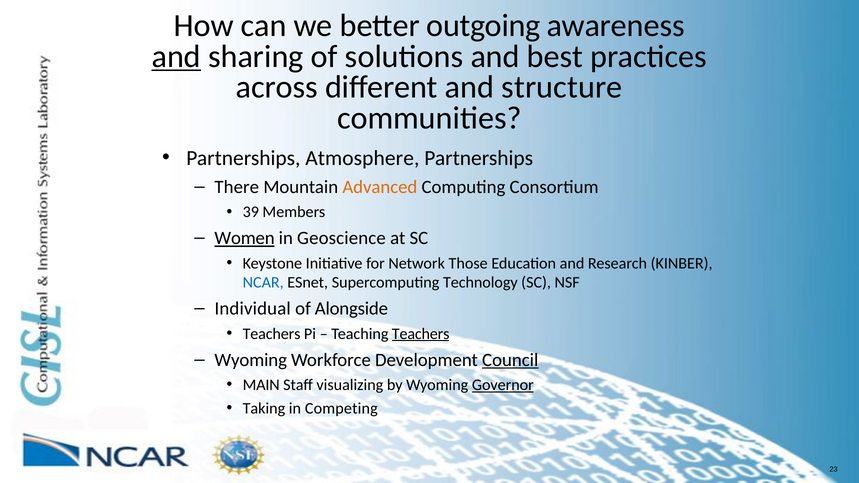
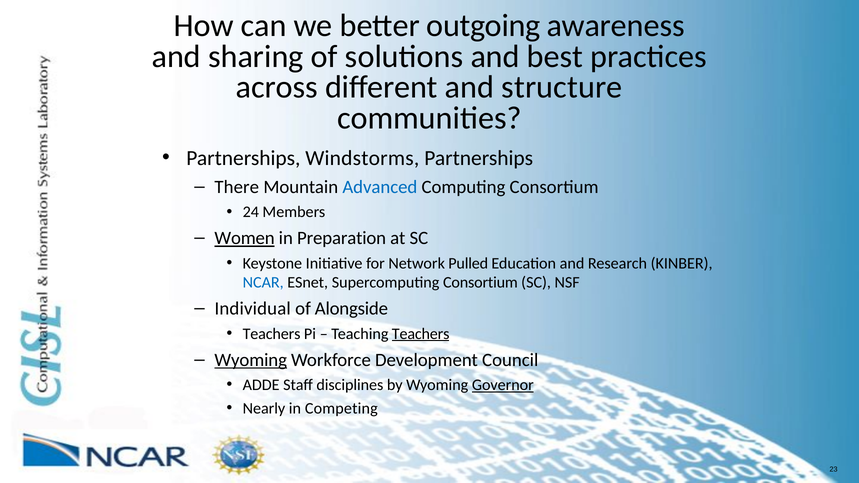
and underline: present -> none (176, 56)
Atmosphere: Atmosphere -> Windstorms (362, 158)
Advanced colour: orange -> blue (380, 187)
39: 39 -> 24 (251, 212)
Geoscience: Geoscience -> Preparation (342, 238)
Those: Those -> Pulled (468, 263)
Supercomputing Technology: Technology -> Consortium (480, 283)
Wyoming underline: none -> present (251, 360)
Council underline: present -> none (510, 360)
MAIN: MAIN -> ADDE (261, 385)
visualizing: visualizing -> disciplines (350, 385)
Taking: Taking -> Nearly (264, 409)
